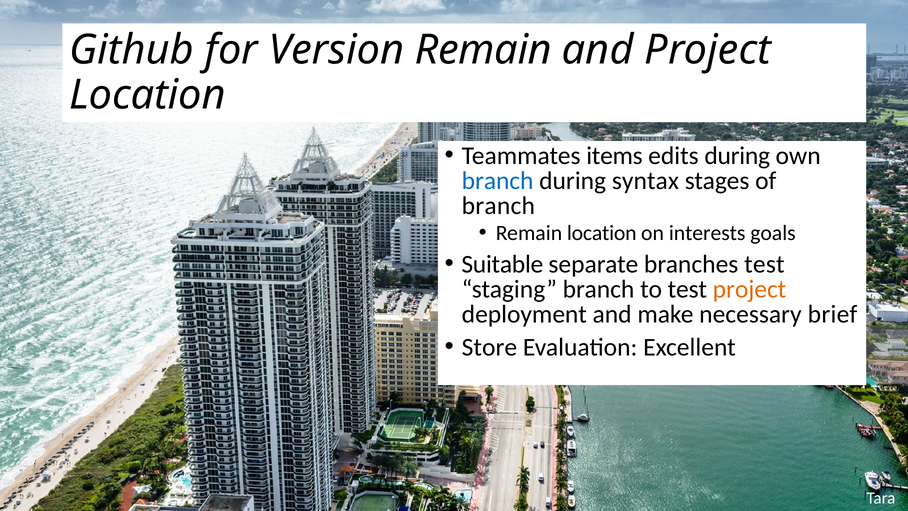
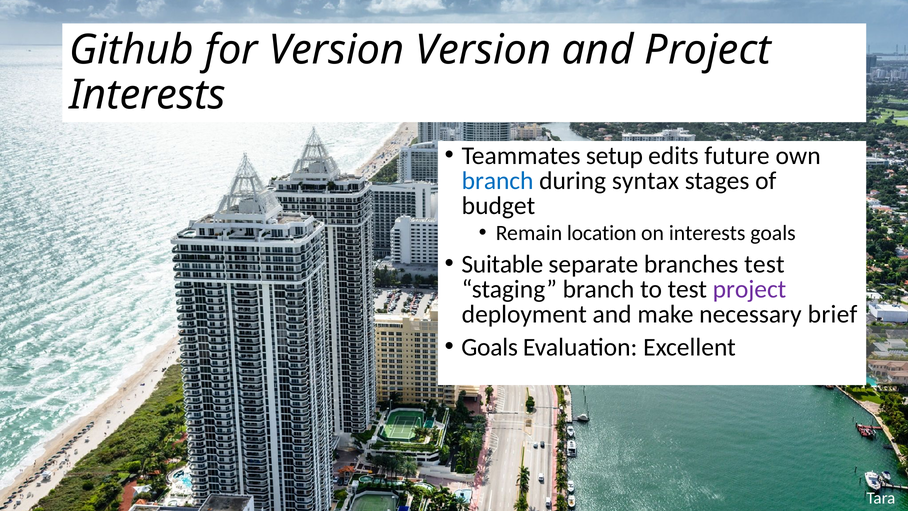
Version Remain: Remain -> Version (483, 50)
Location: Location -> Interests (147, 95)
items: items -> setup (614, 156)
edits during: during -> future (737, 156)
branch: branch -> budget (498, 206)
project colour: orange -> purple (750, 289)
Store: Store -> Goals (490, 347)
